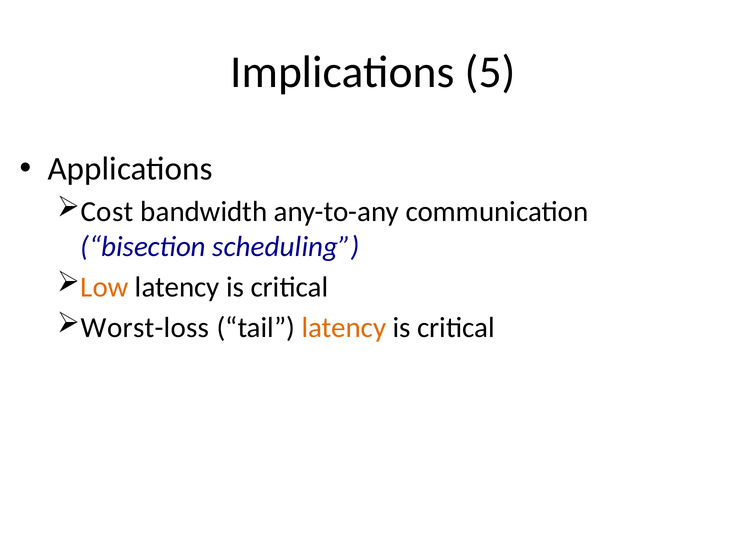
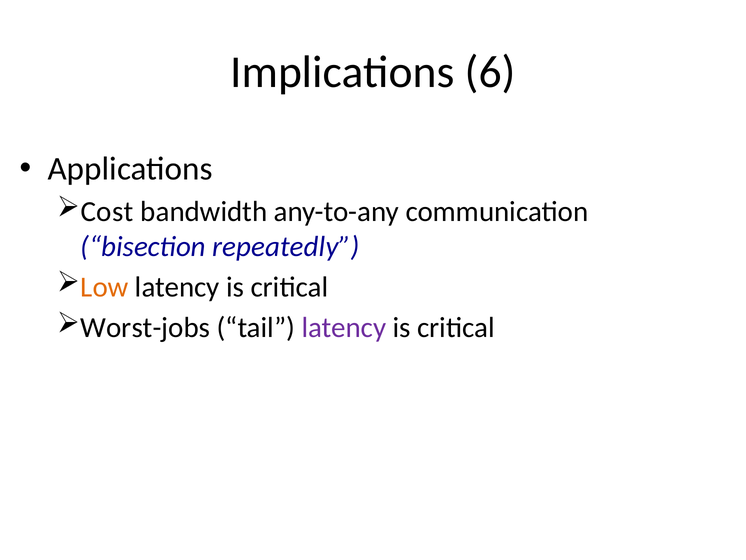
5: 5 -> 6 (490, 72)
scheduling: scheduling -> repeatedly (286, 246)
Worst-loss: Worst-loss -> Worst-jobs (145, 327)
latency colour: orange -> purple (344, 327)
